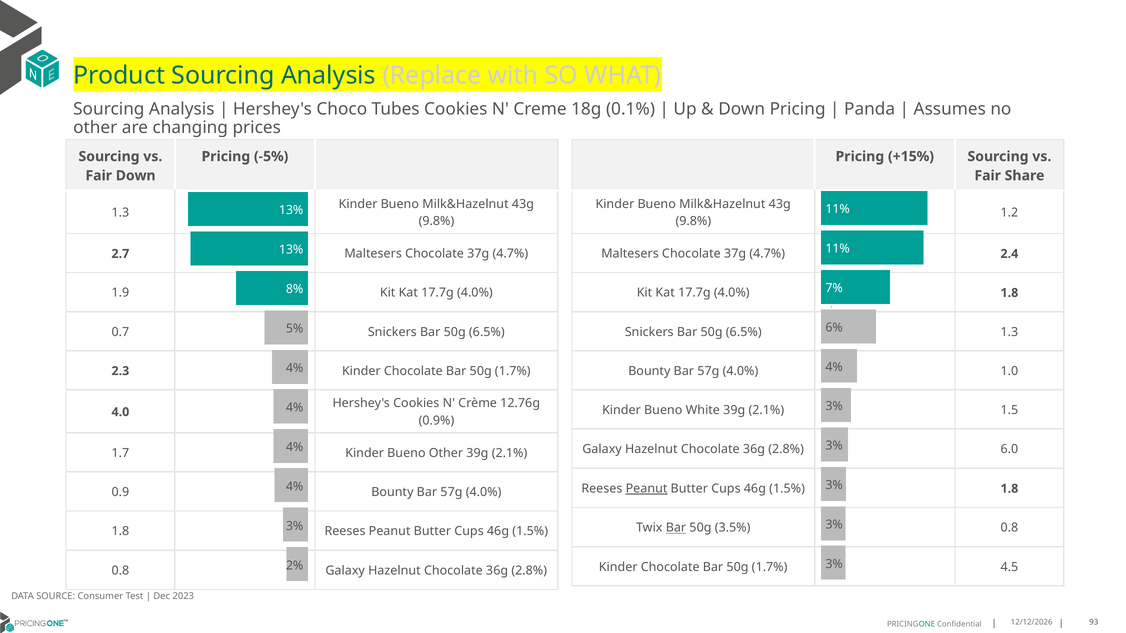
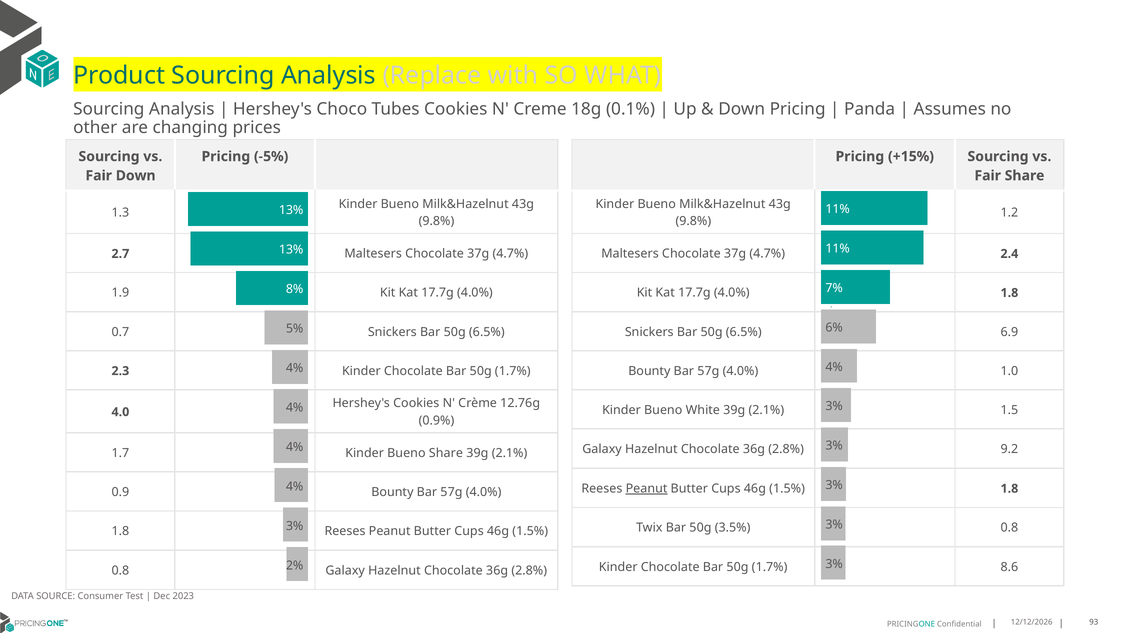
6.5% 1.3: 1.3 -> 6.9 (1009, 332)
6.0: 6.0 -> 9.2 (1009, 450)
Bueno Other: Other -> Share (446, 453)
Bar underline: present -> none (676, 528)
4.5: 4.5 -> 8.6 (1009, 567)
